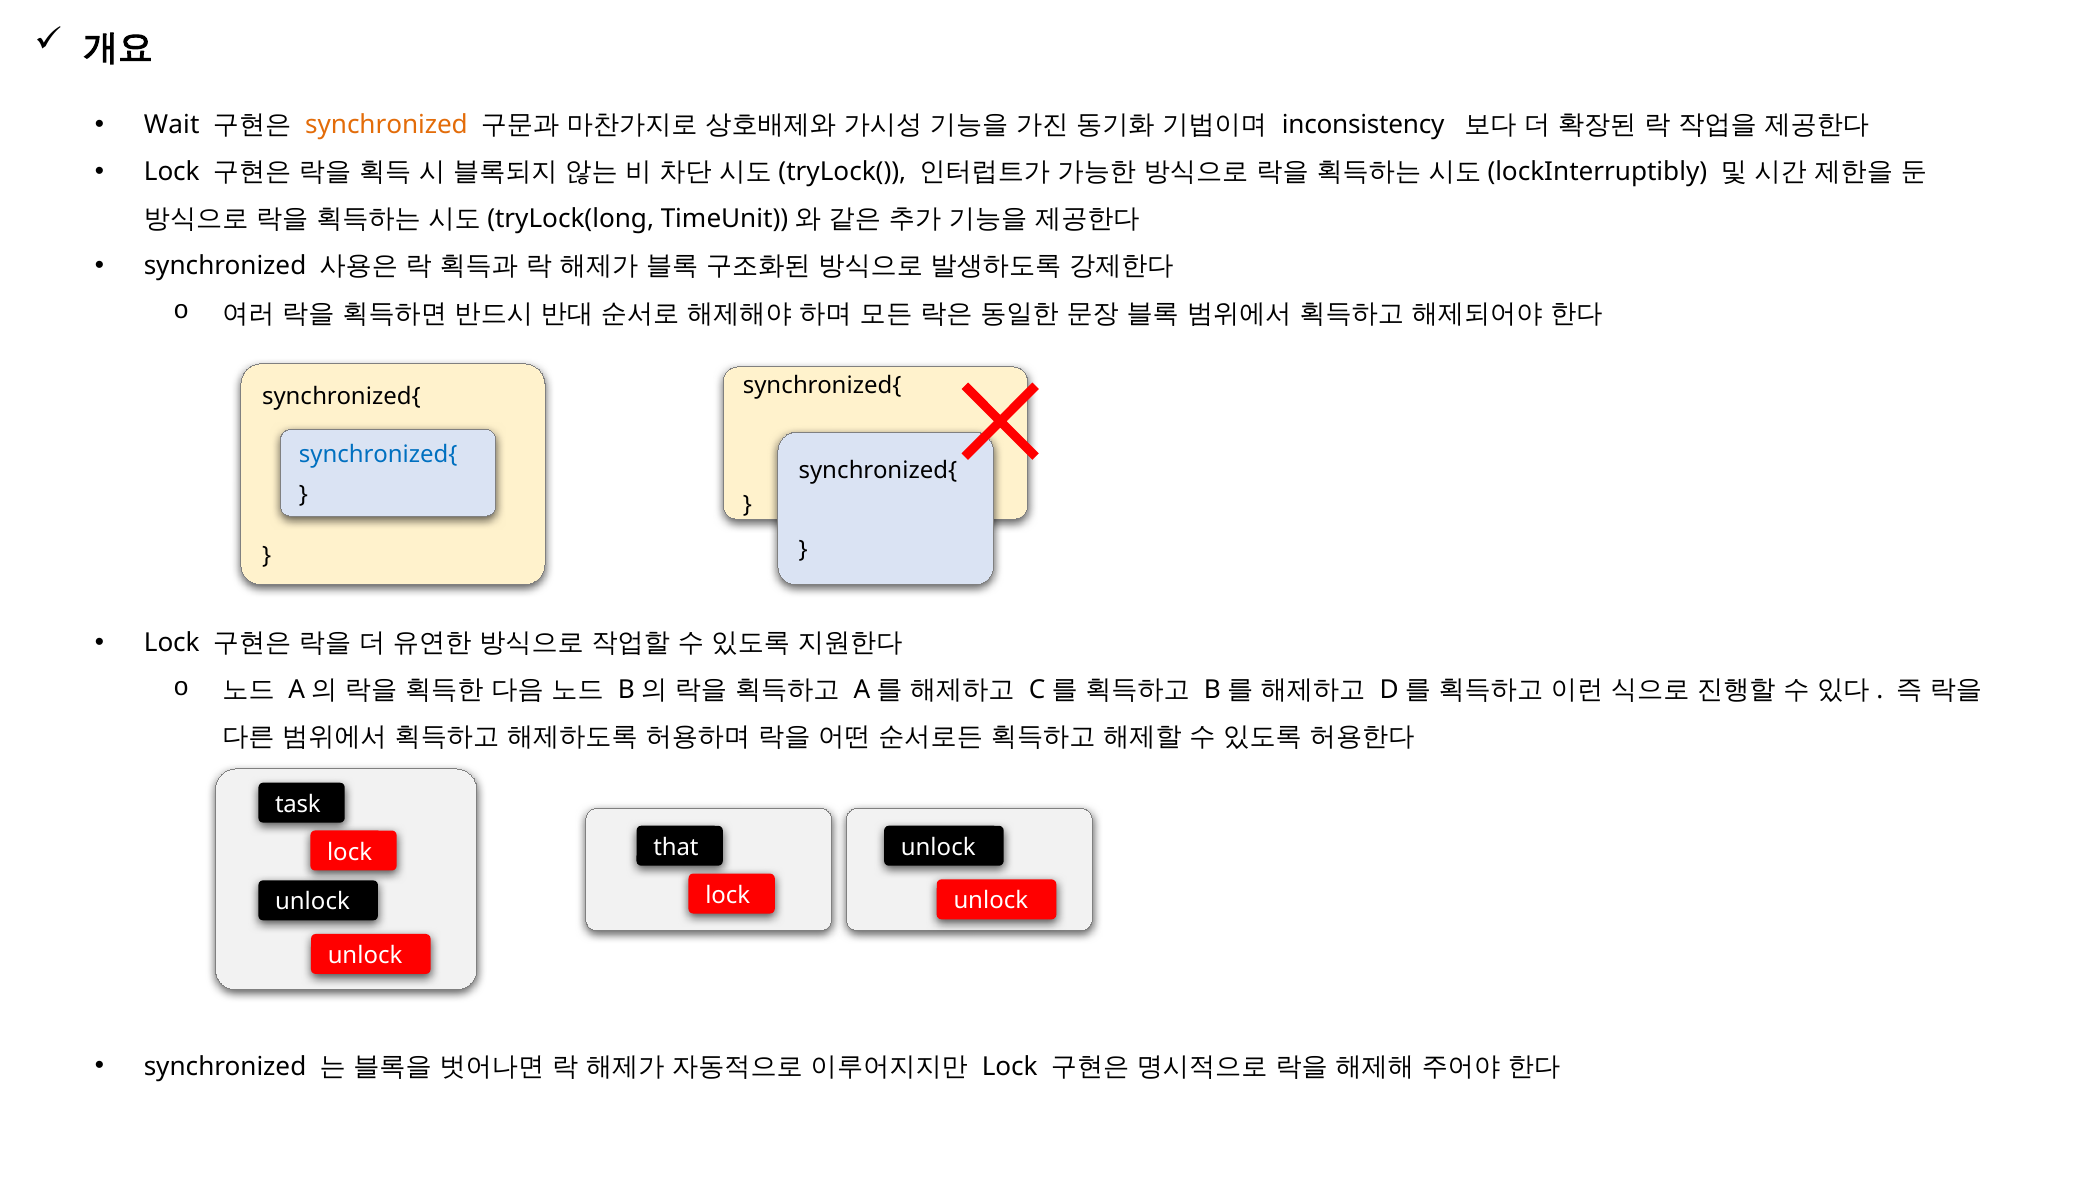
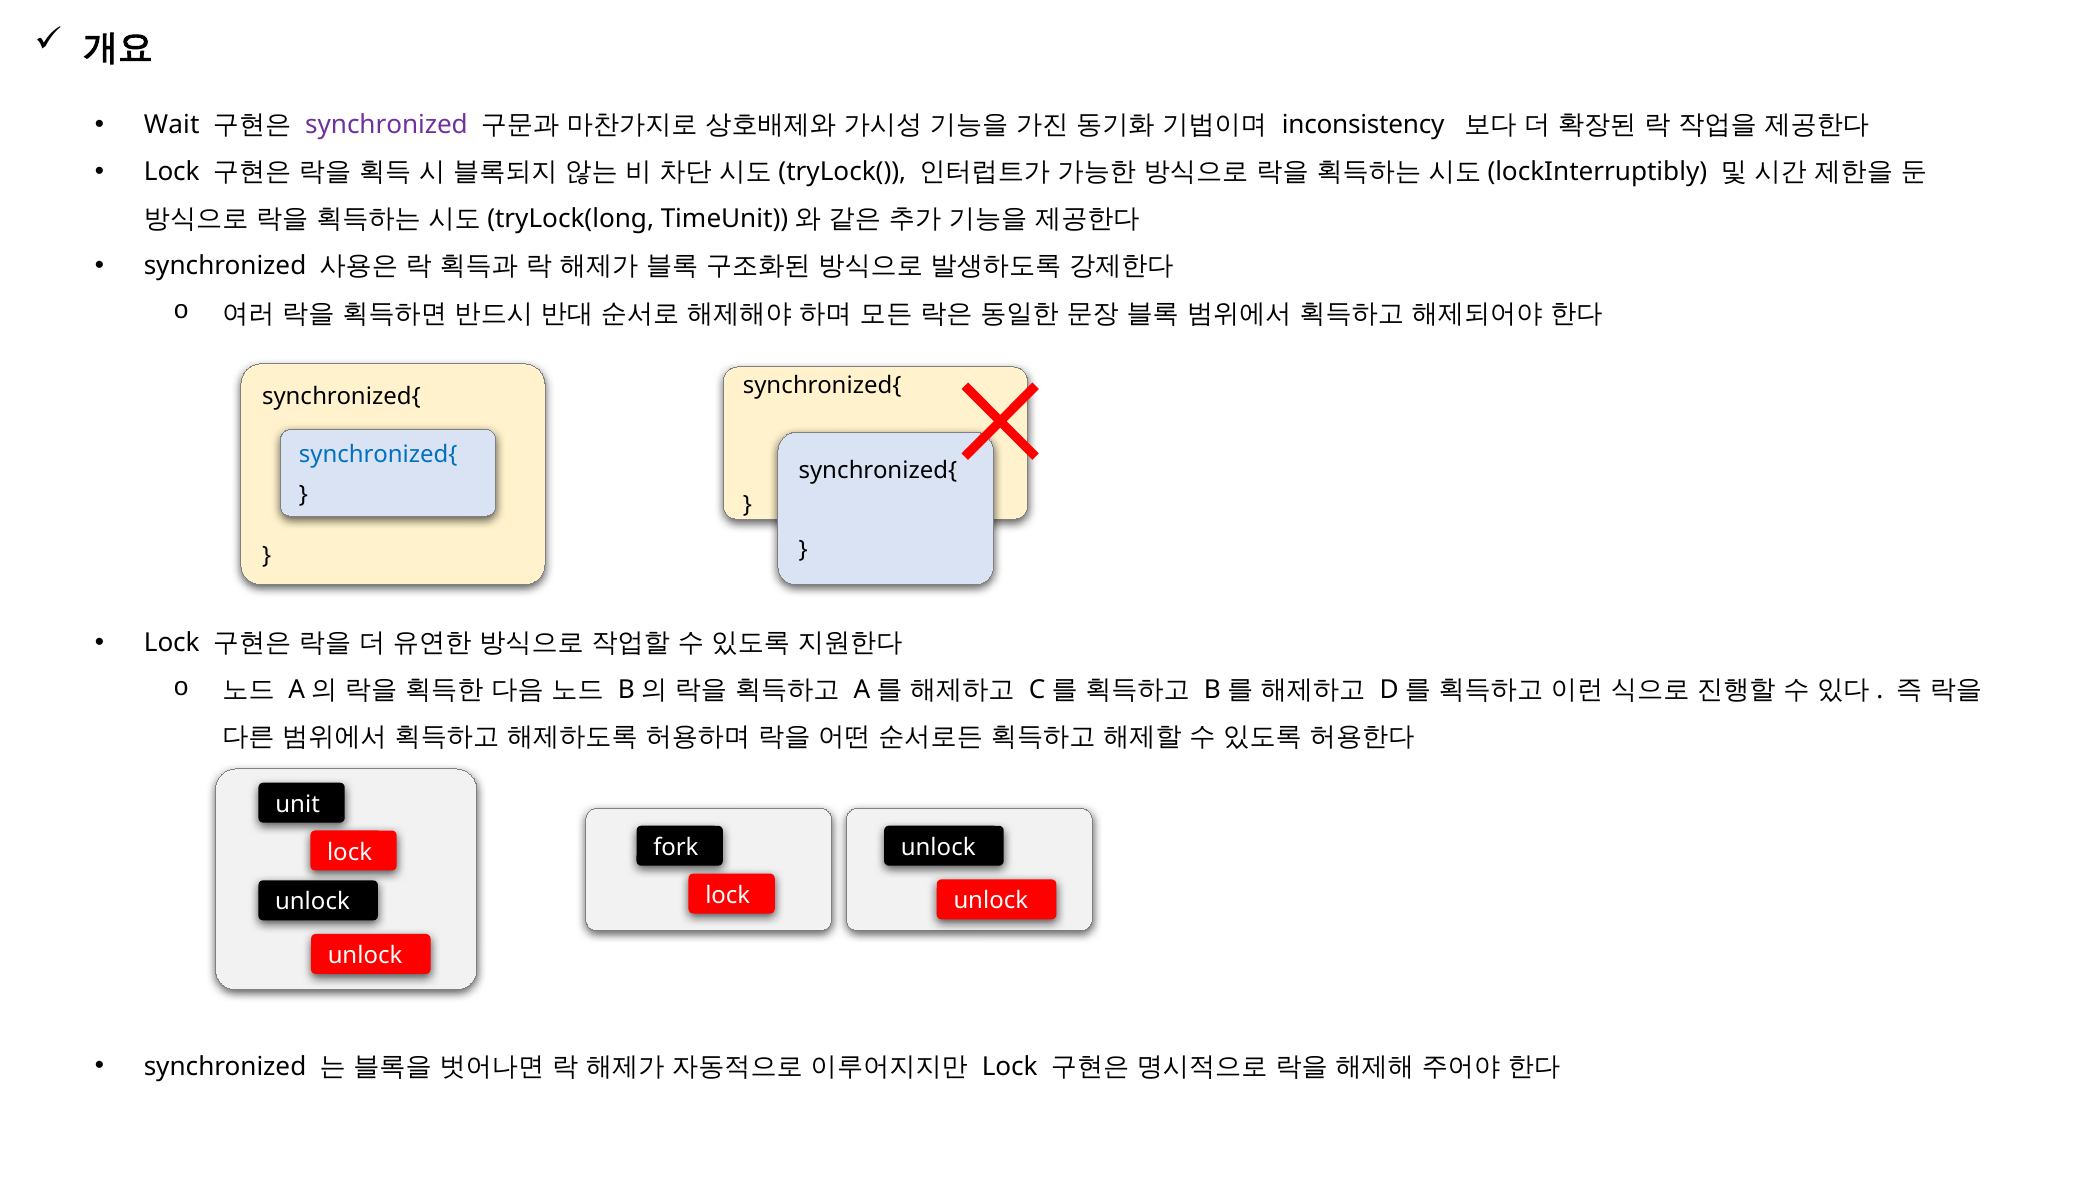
synchronized colour: orange -> purple (386, 125)
task: task -> unit (298, 804)
that: that -> fork (676, 847)
